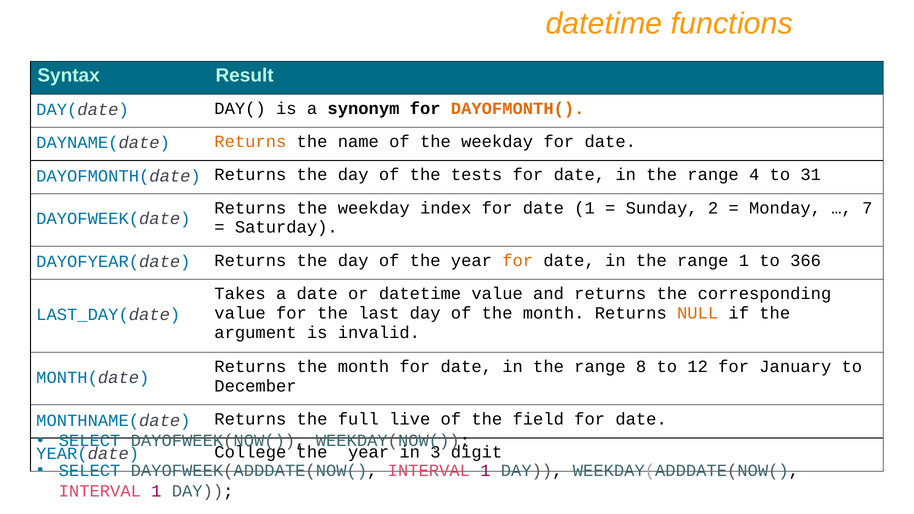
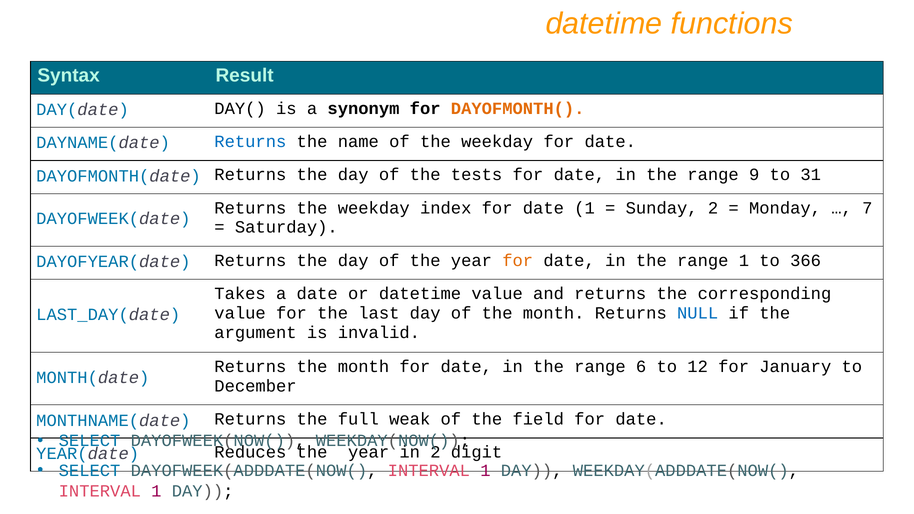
Returns colour: orange -> blue (250, 142)
4: 4 -> 9 (754, 175)
NULL colour: orange -> blue (698, 313)
8: 8 -> 6 (641, 367)
live: live -> weak (410, 419)
College: College -> Reduces (250, 452)
in 3: 3 -> 2 (435, 452)
